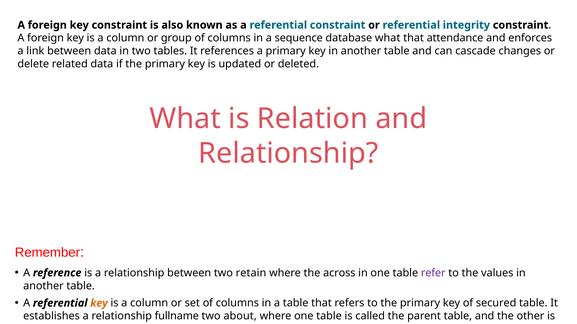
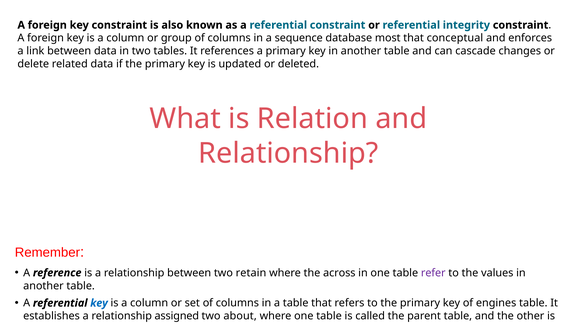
database what: what -> most (388, 38)
attendance: attendance -> conceptual (455, 38)
key colour: orange -> blue (99, 304)
secured: secured -> engines (496, 304)
fullname: fullname -> assigned (177, 317)
